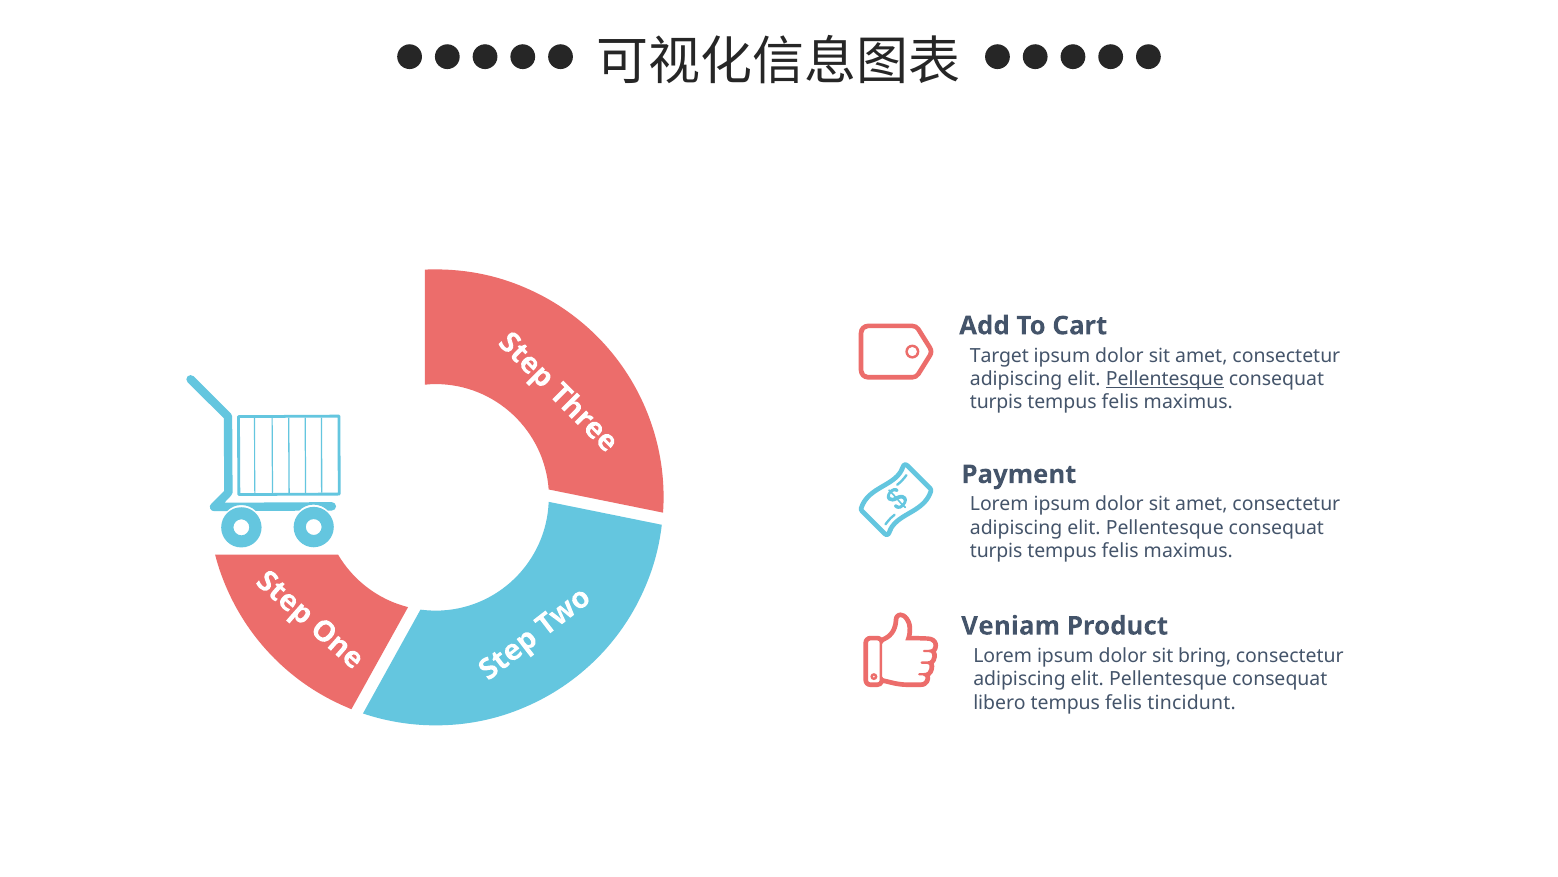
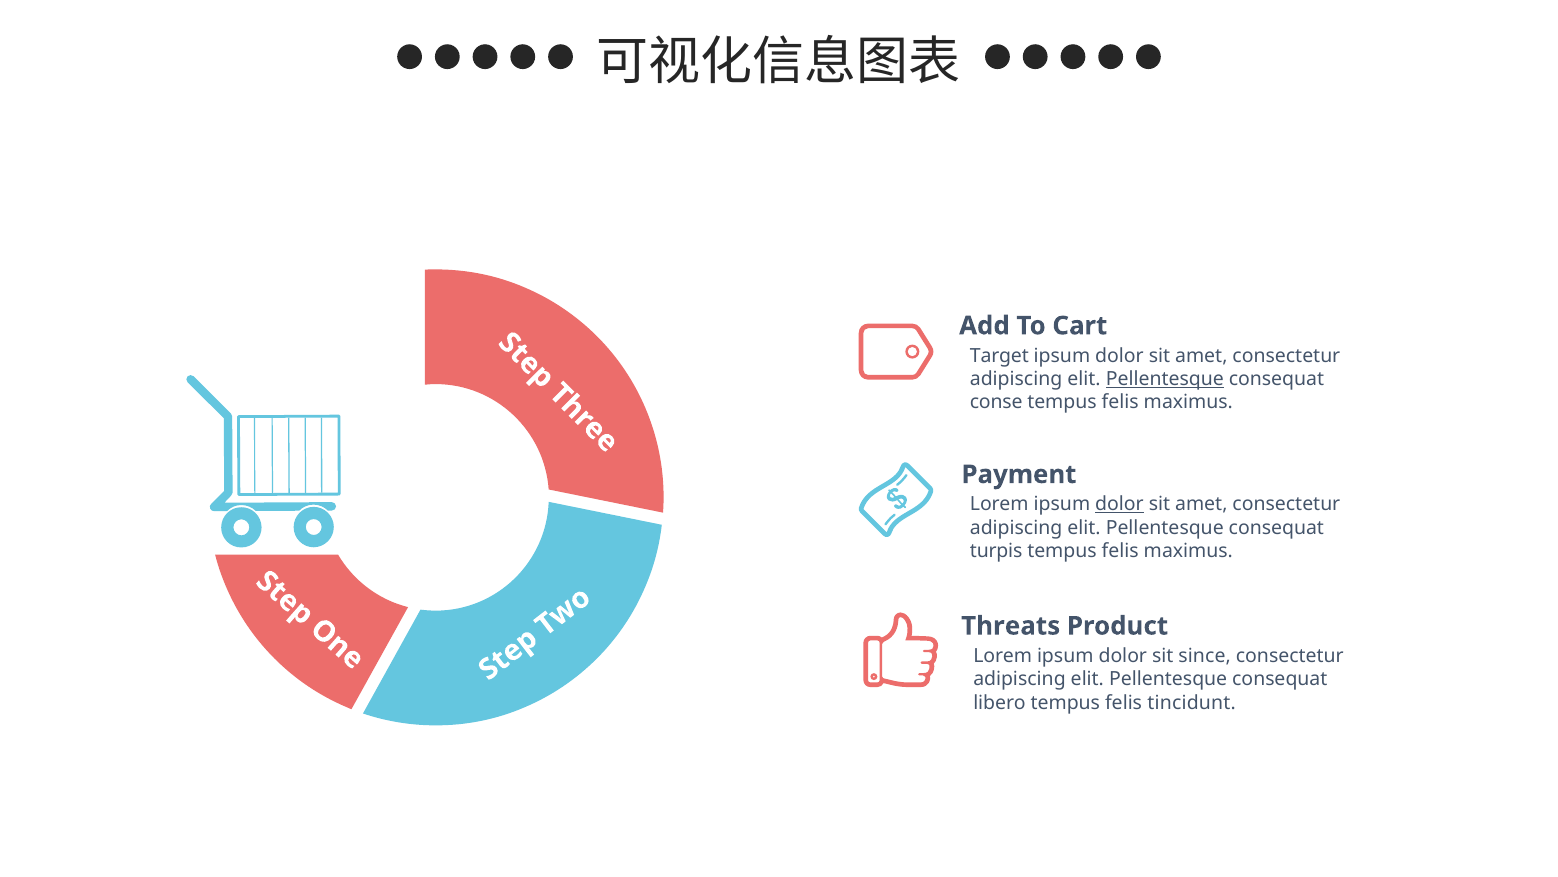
turpis: turpis -> conse (996, 402)
dolor underline: none -> present (1119, 504)
Veniam: Veniam -> Threats (1011, 626)
bring: bring -> since (1205, 656)
